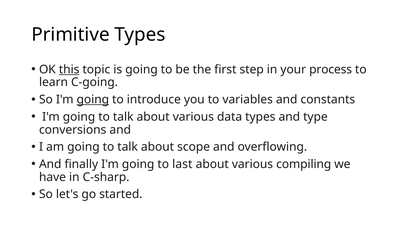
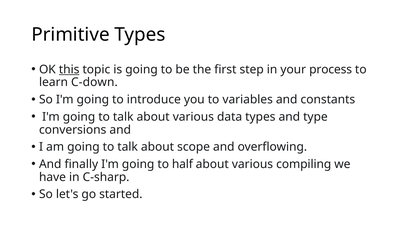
C-going: C-going -> C-down (94, 82)
going underline: present -> none (93, 100)
last: last -> half (182, 164)
